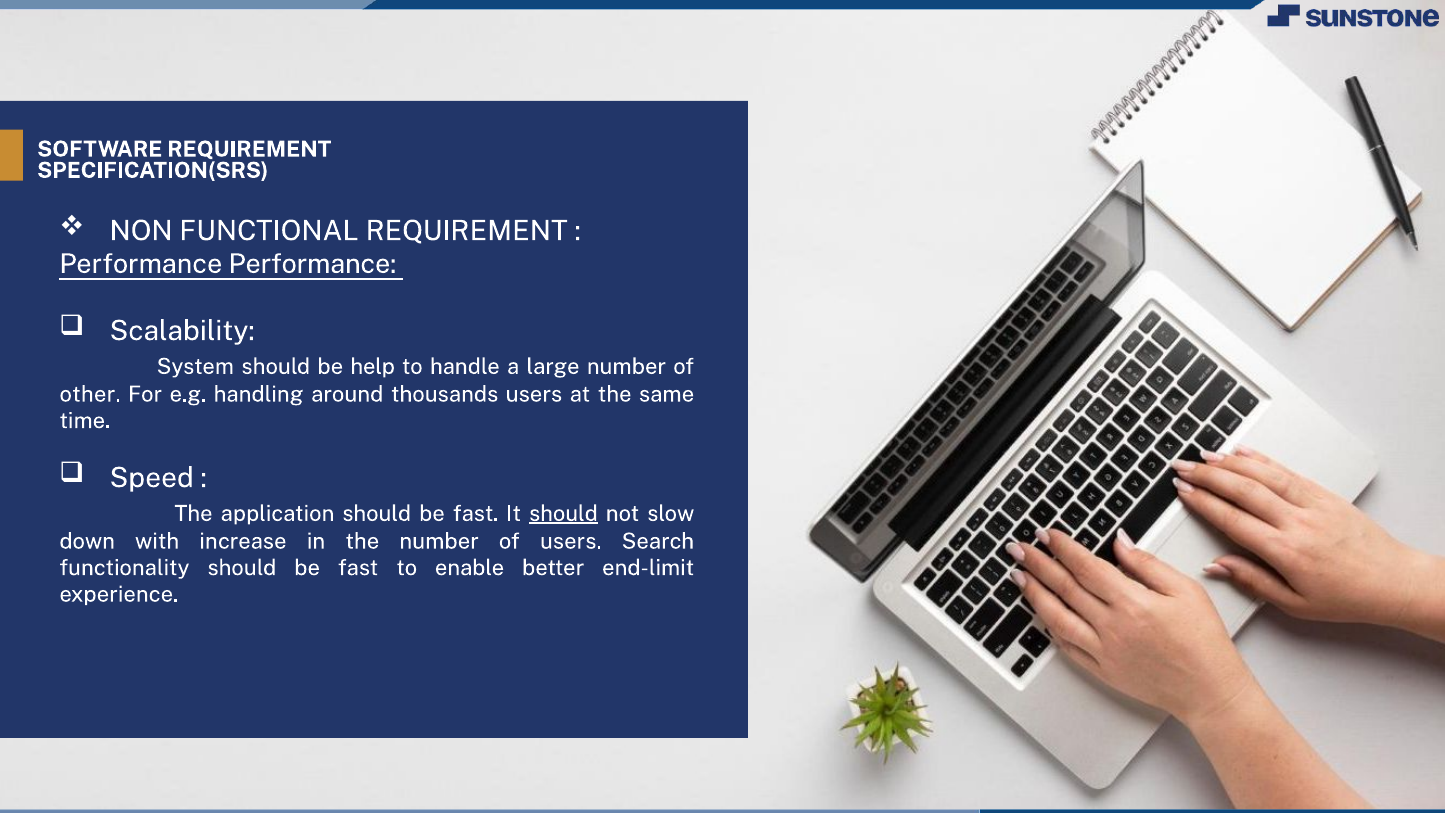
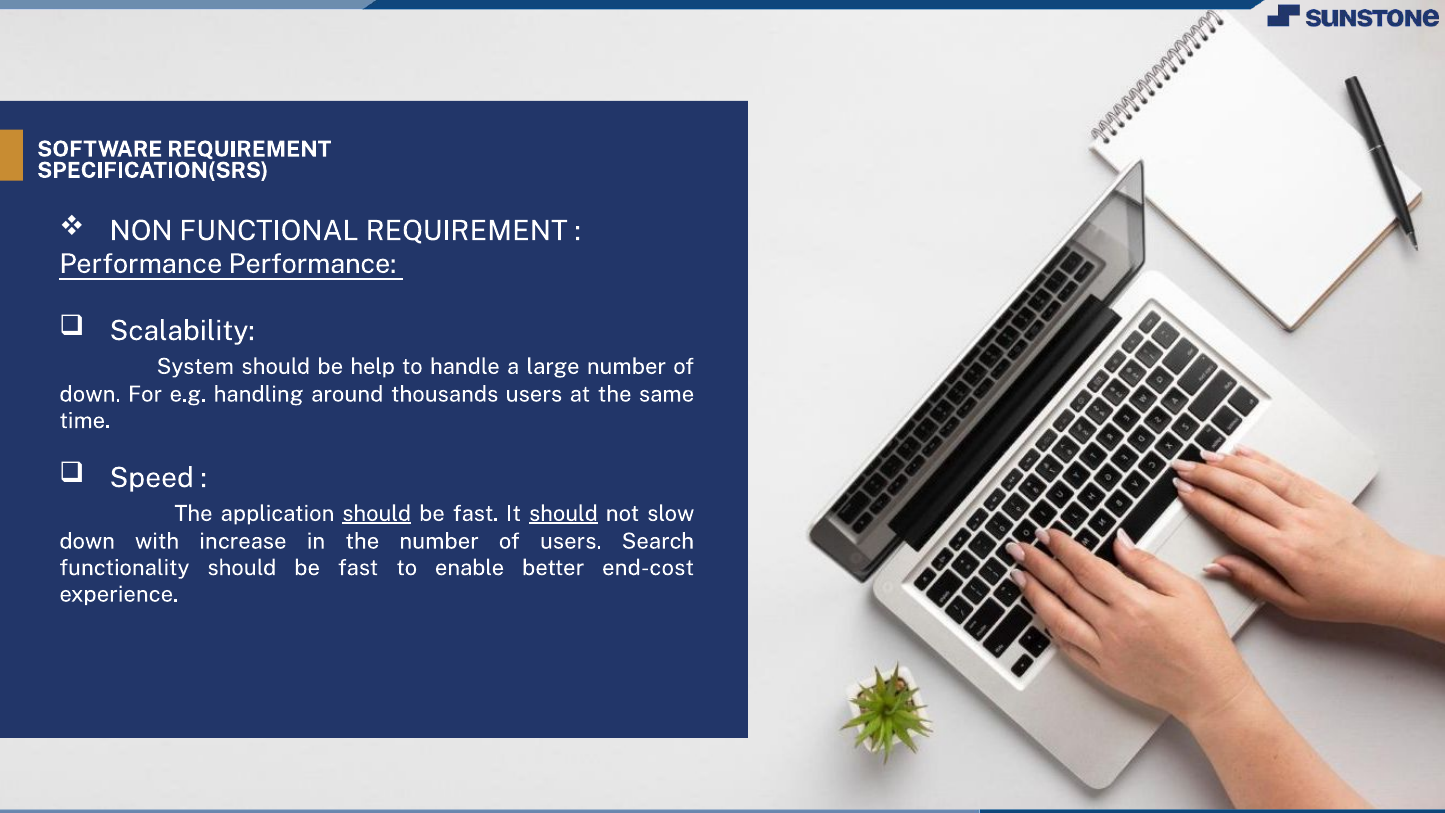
other: other -> down (90, 394)
should underline: none -> present (377, 513)
end-limit: end-limit -> end-cost (648, 568)
